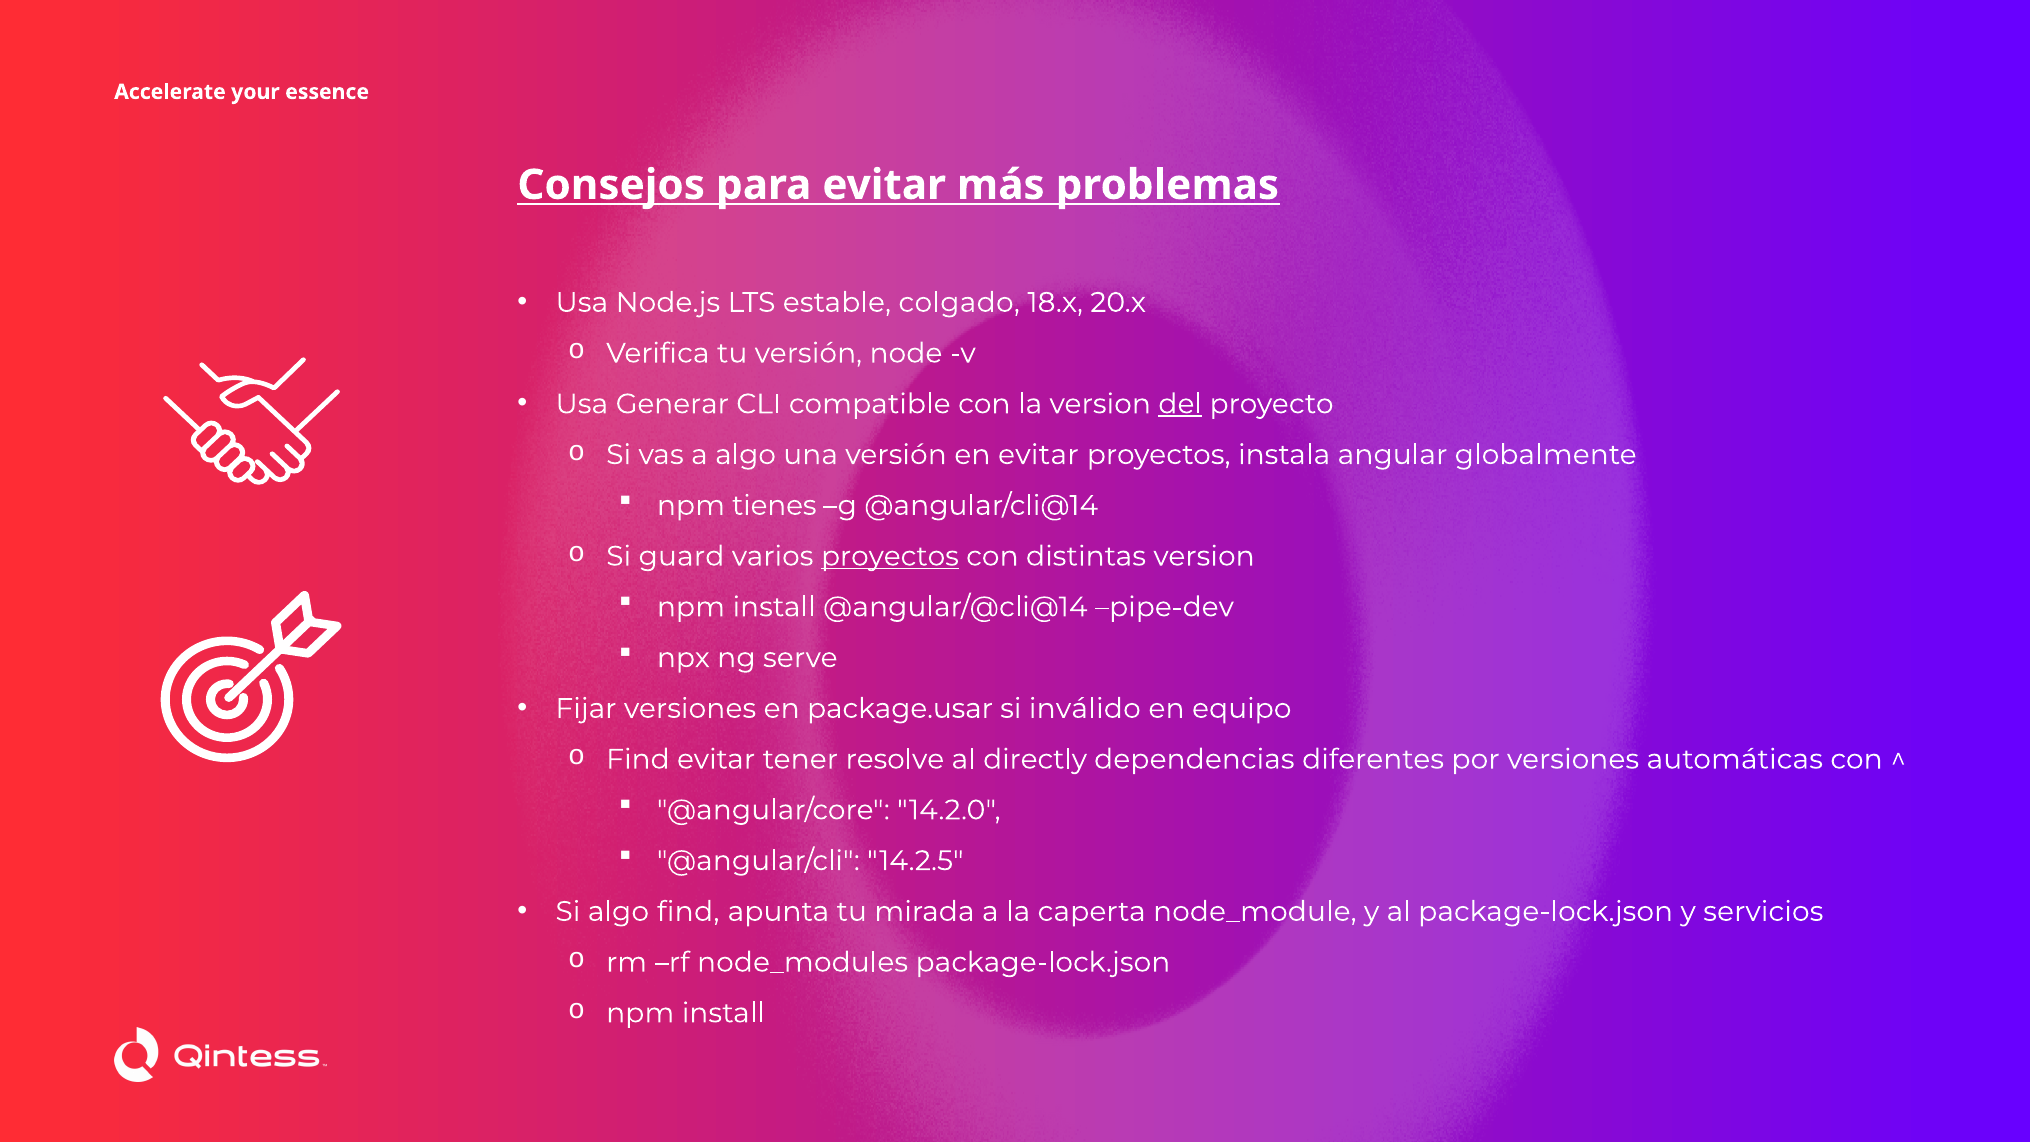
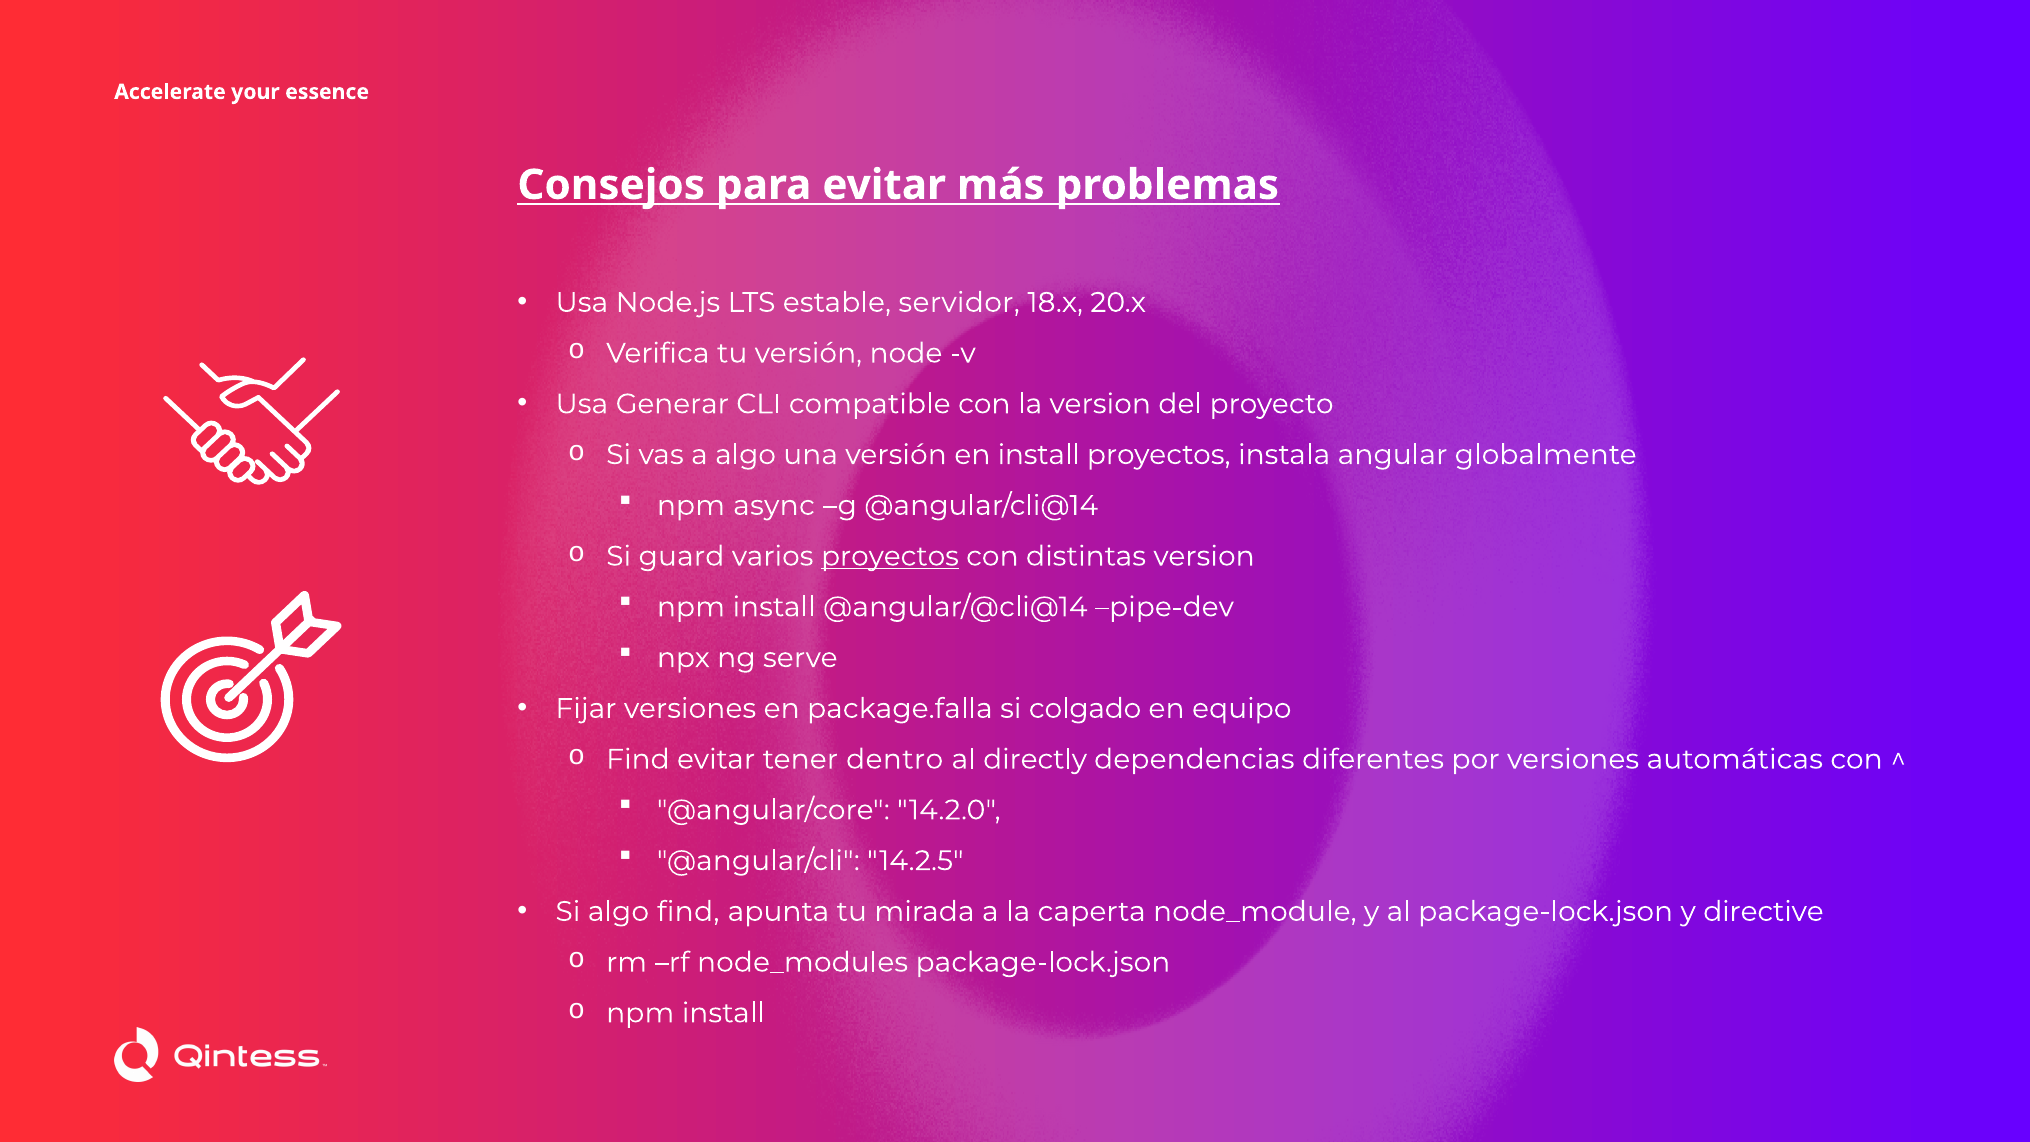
colgado: colgado -> servidor (959, 302)
del underline: present -> none (1180, 404)
en evitar: evitar -> install (1039, 455)
tienes: tienes -> async (774, 505)
package.usar: package.usar -> package.falla (900, 708)
inválido: inválido -> colgado (1085, 708)
resolve: resolve -> dentro (895, 759)
servicios: servicios -> directive (1763, 911)
